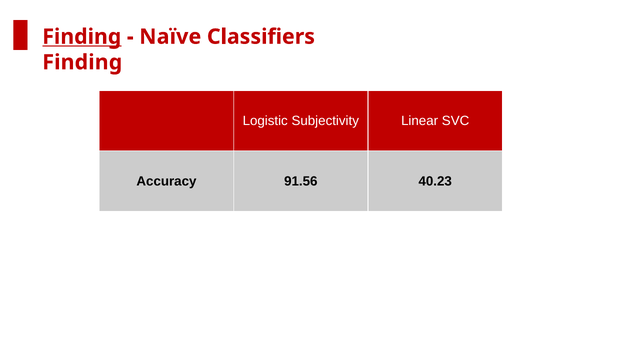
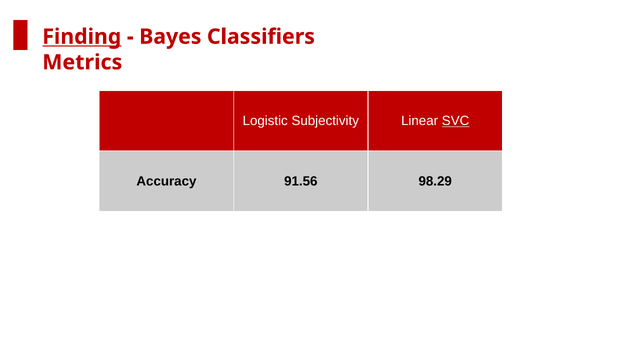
Naïve: Naïve -> Bayes (170, 37)
Finding: Finding -> Metrics (82, 62)
SVC underline: none -> present (456, 121)
40.23: 40.23 -> 98.29 (435, 181)
